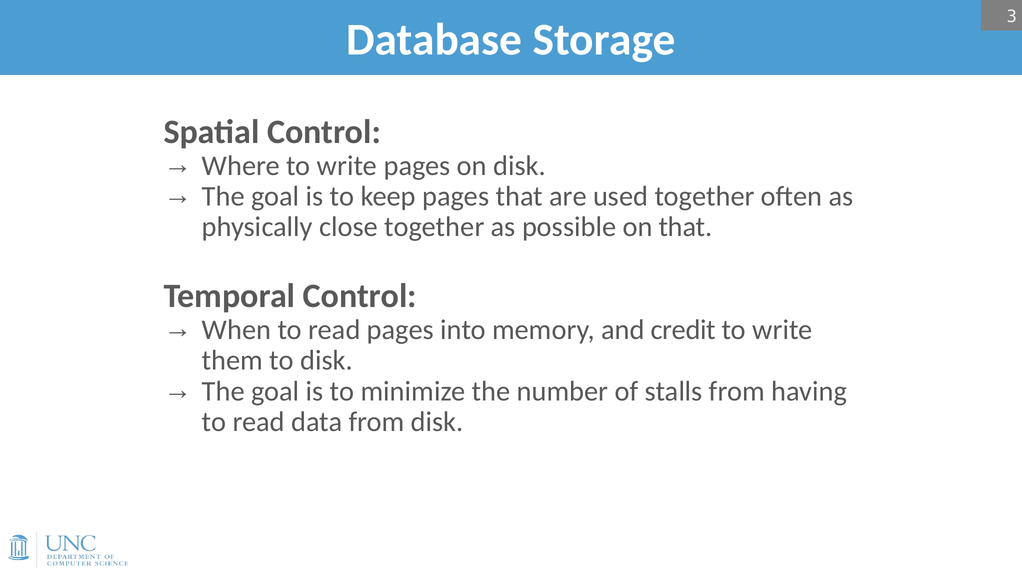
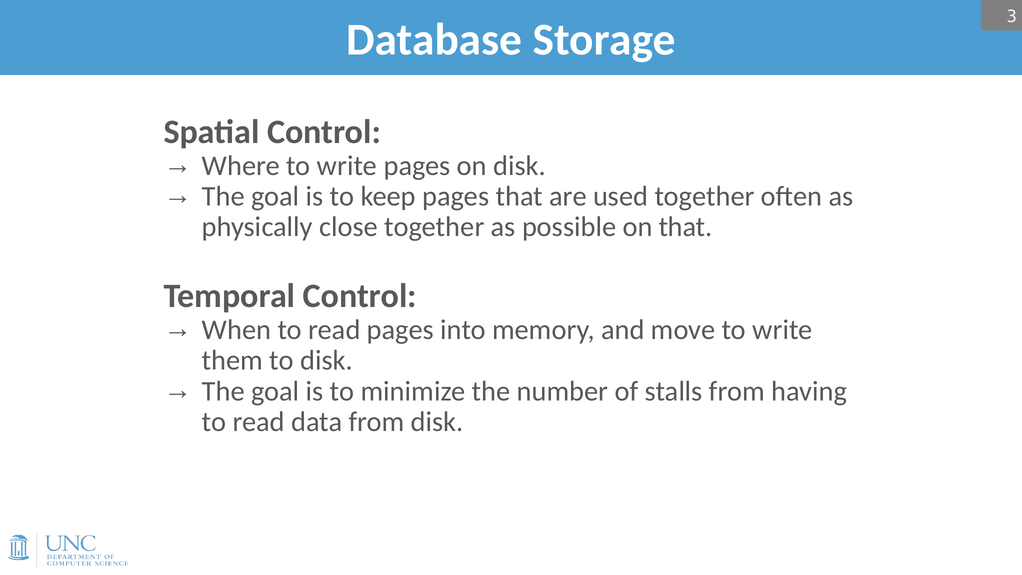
credit: credit -> move (683, 330)
